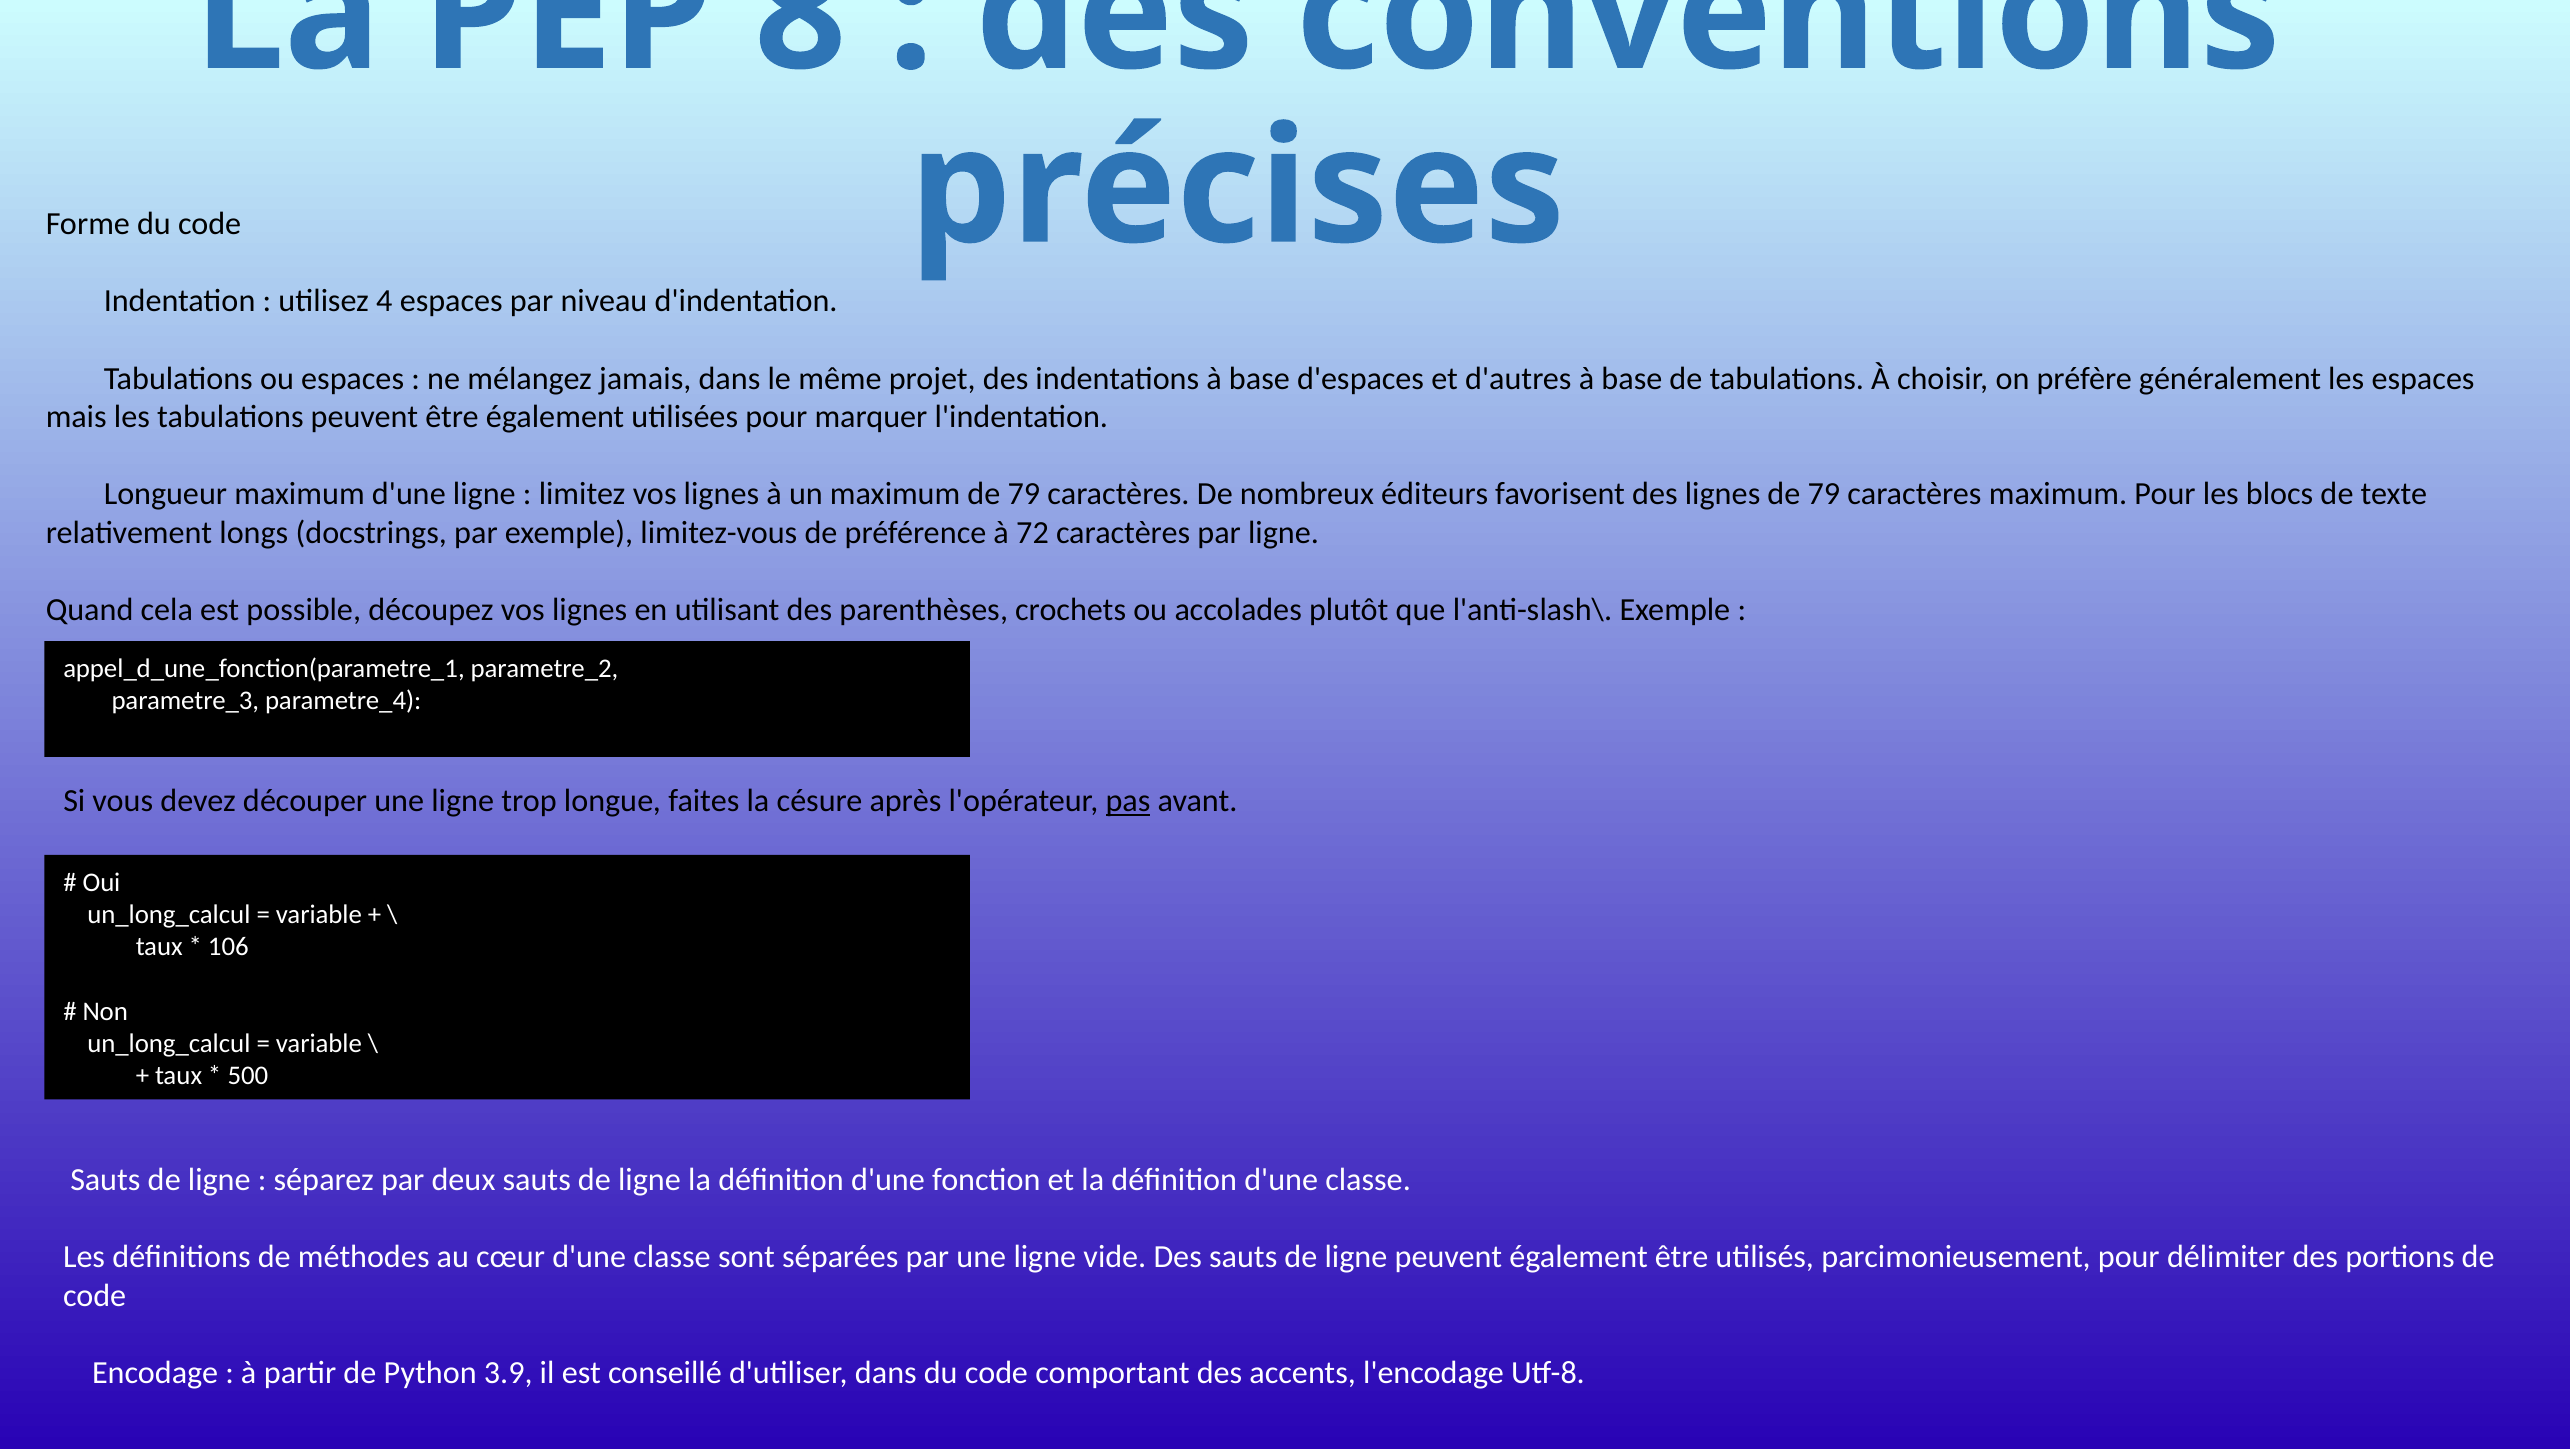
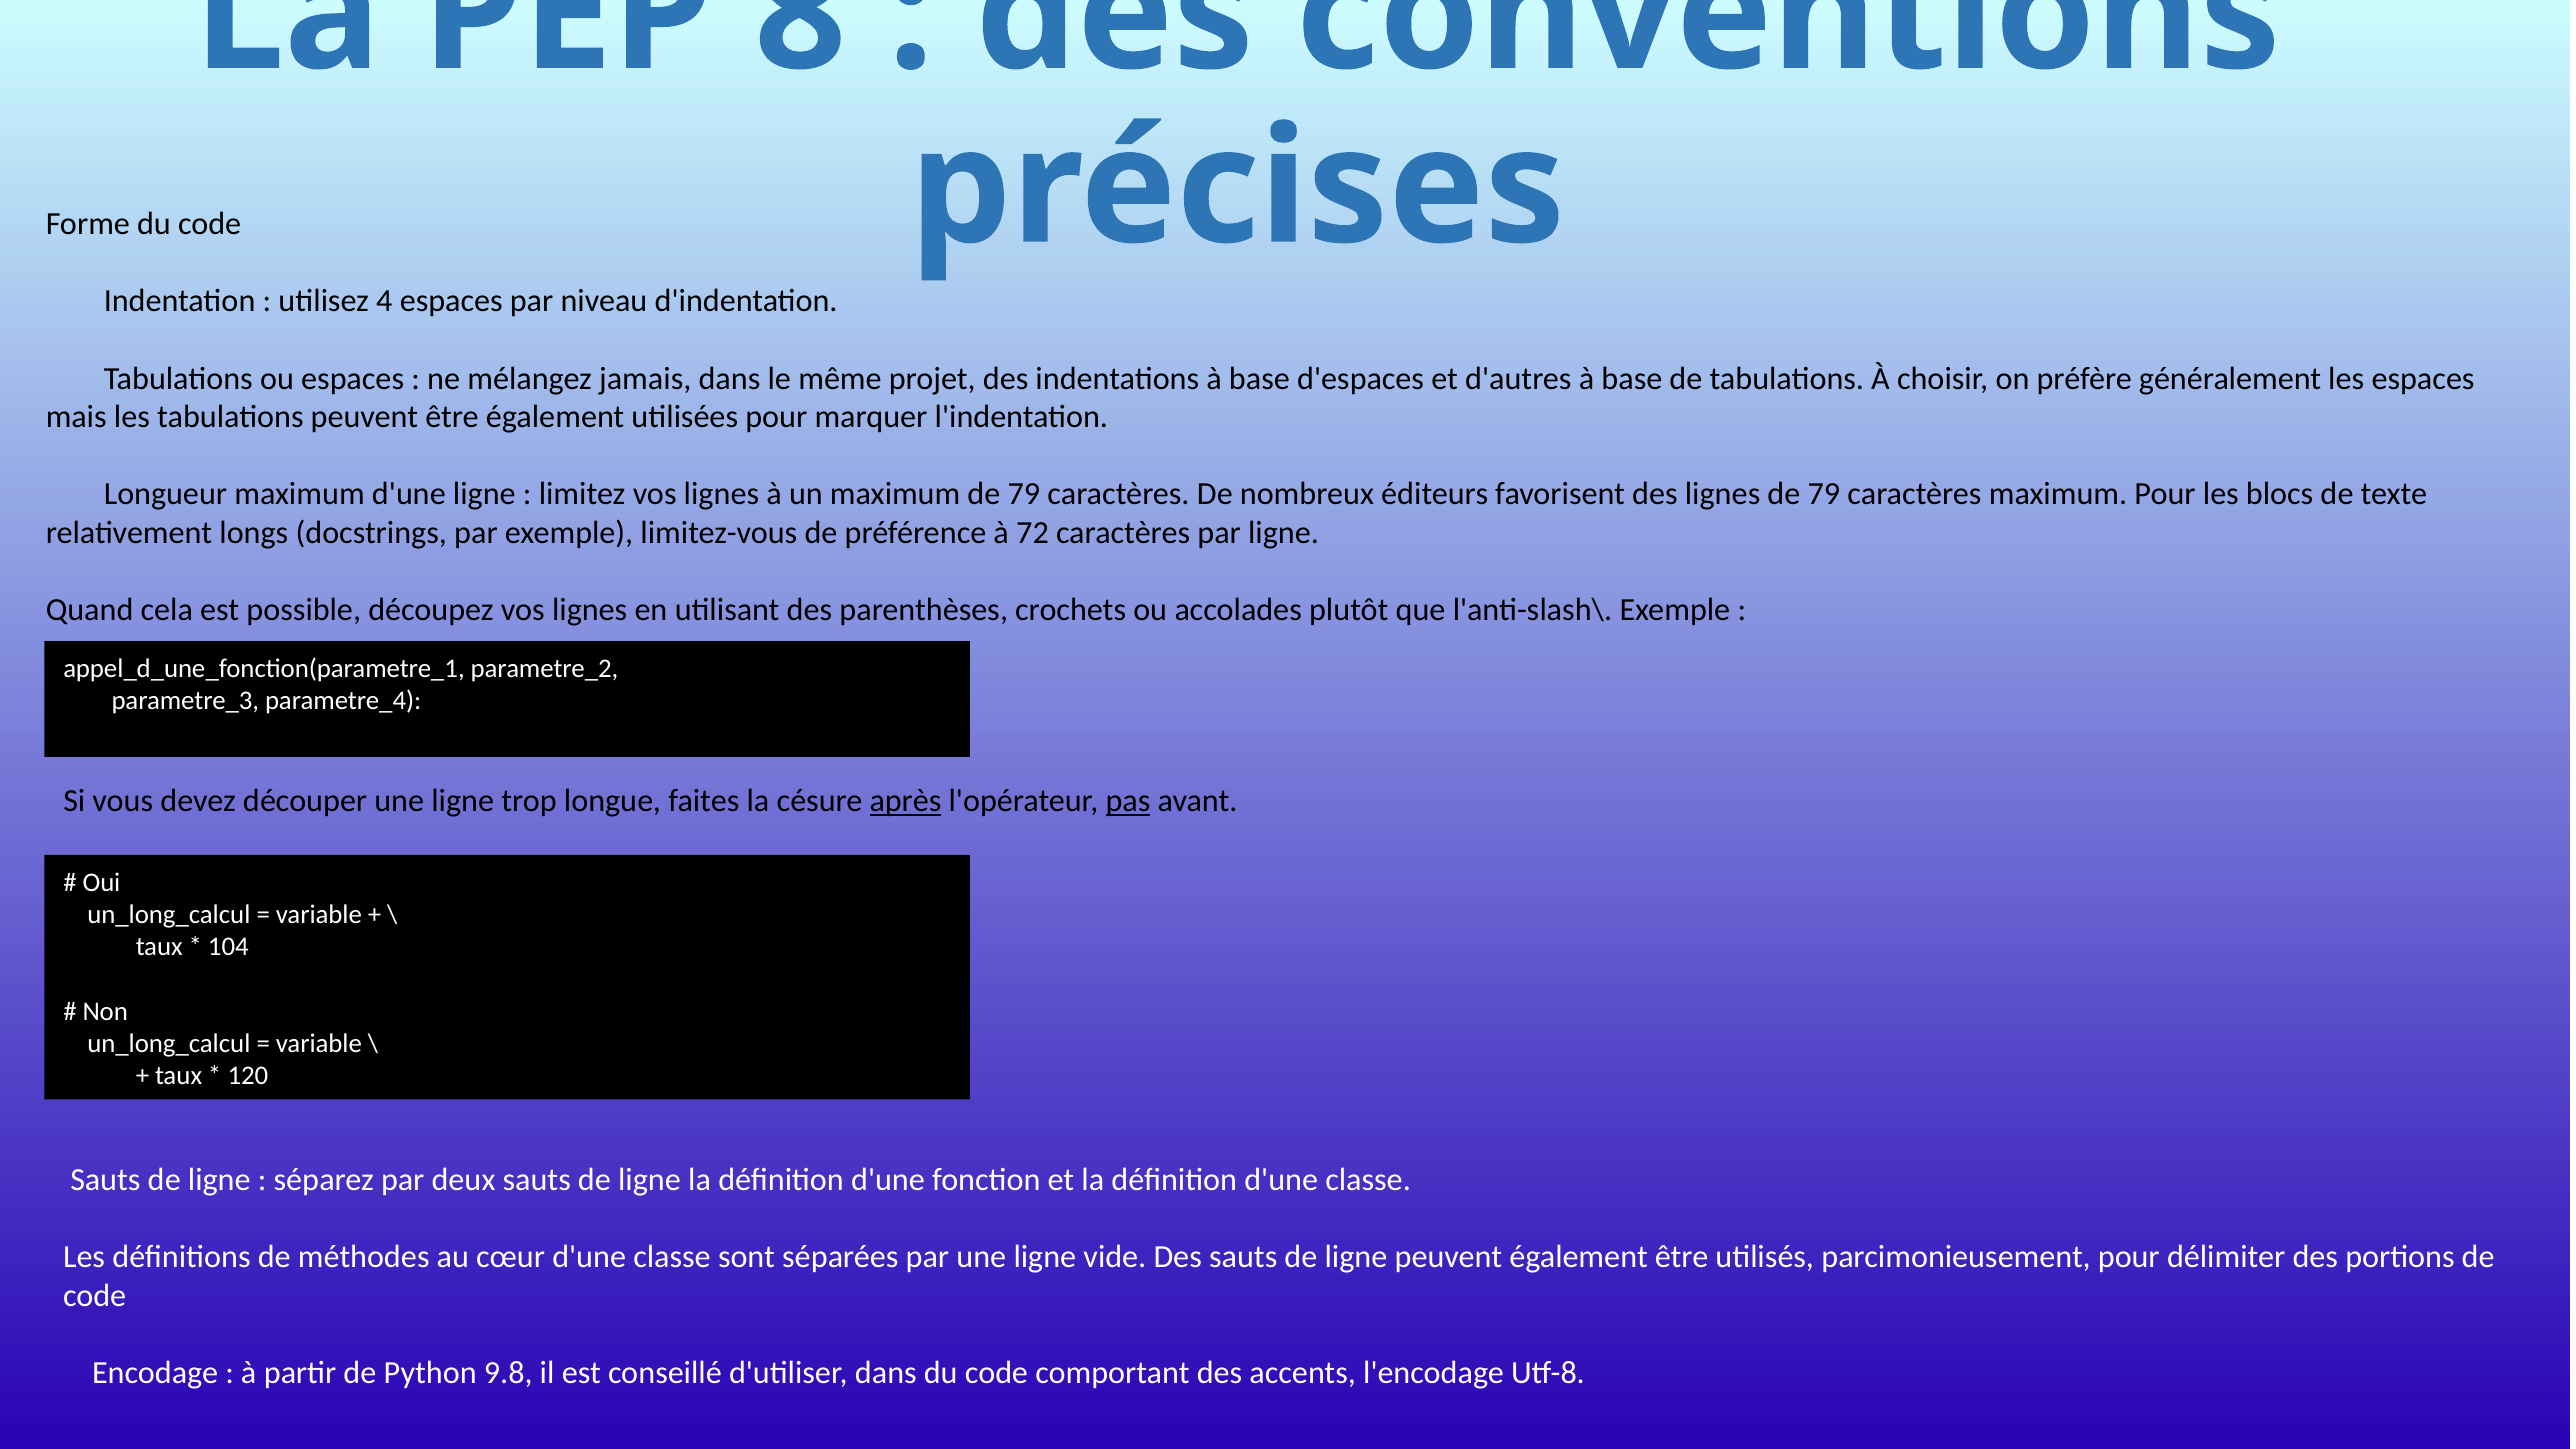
après underline: none -> present (905, 801)
106: 106 -> 104 (228, 947)
500: 500 -> 120 (248, 1076)
3.9: 3.9 -> 9.8 (508, 1373)
